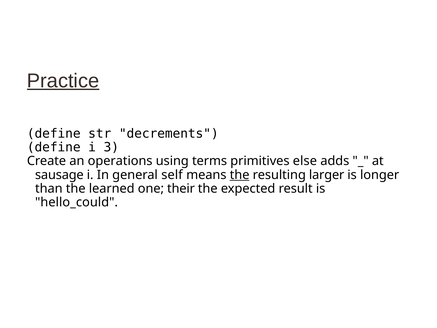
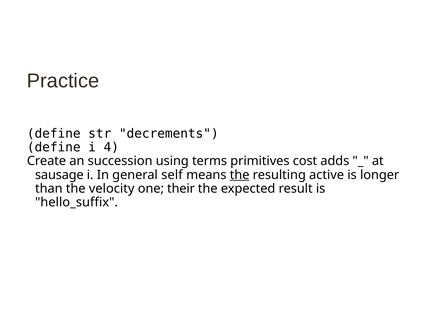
Practice underline: present -> none (63, 81)
3: 3 -> 4 (111, 147)
operations: operations -> succession (120, 161)
else: else -> cost (305, 161)
larger: larger -> active (327, 175)
learned: learned -> velocity (112, 189)
hello_could: hello_could -> hello_suffix (77, 202)
